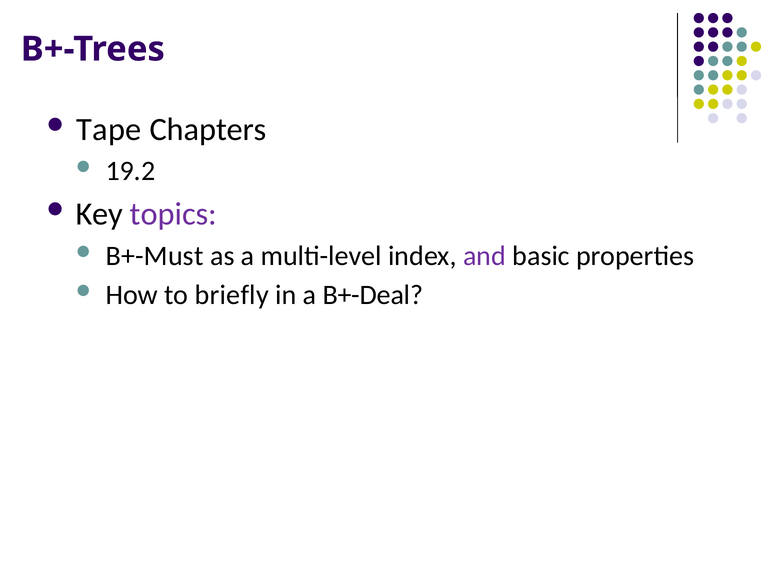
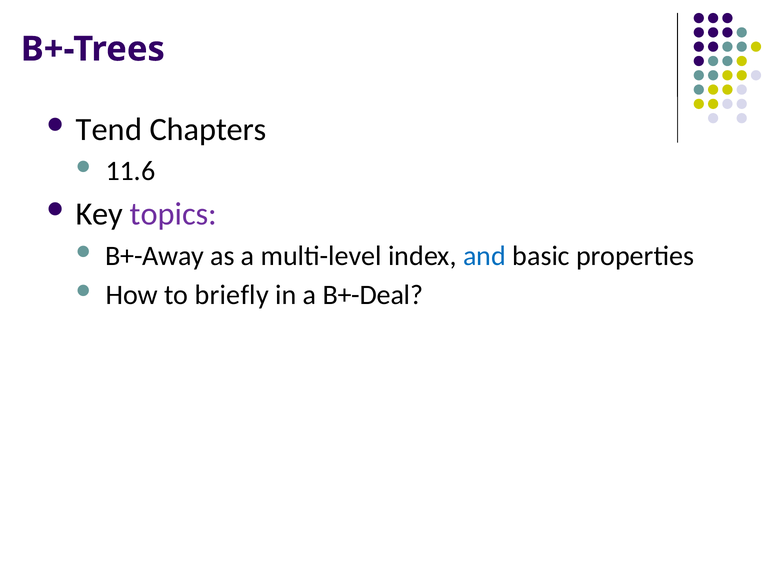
Tape: Tape -> Tend (109, 129)
19.2: 19.2 -> 11.6 (130, 171)
B+-Must: B+-Must -> B+-Away (155, 256)
and colour: purple -> blue (484, 256)
